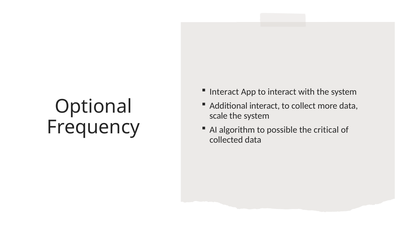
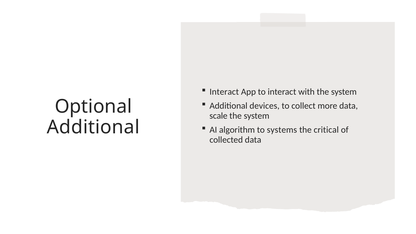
Additional interact: interact -> devices (265, 106)
Frequency: Frequency -> Additional (93, 127)
possible: possible -> systems (282, 130)
